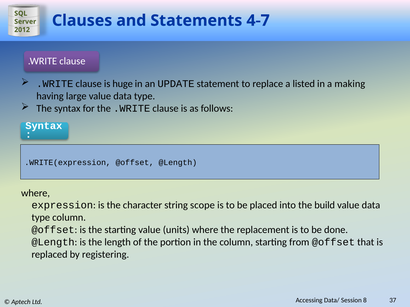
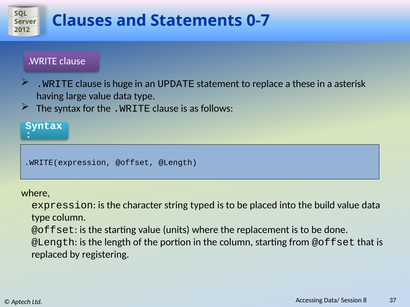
4-7: 4-7 -> 0-7 (258, 21)
listed: listed -> these (304, 84)
making: making -> asterisk (350, 84)
scope: scope -> typed (202, 206)
